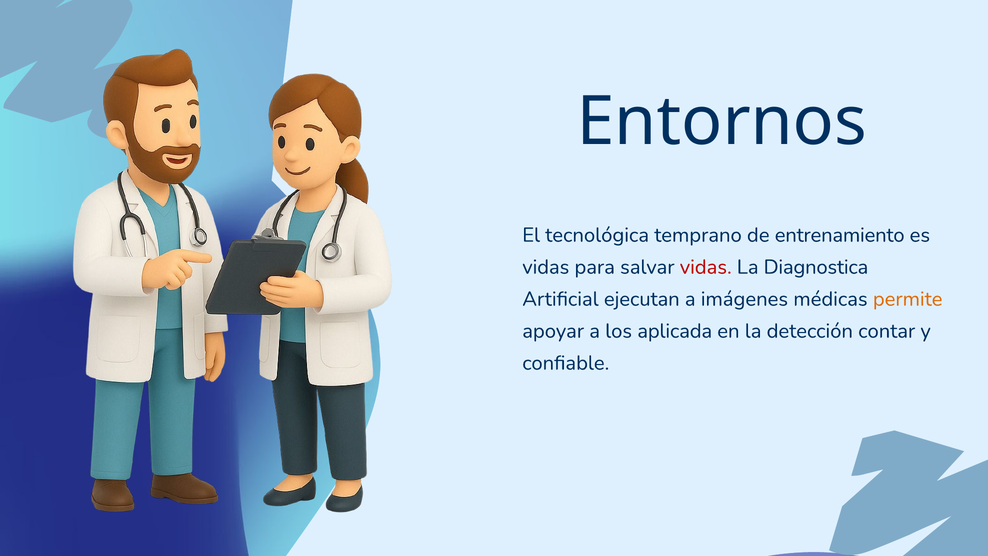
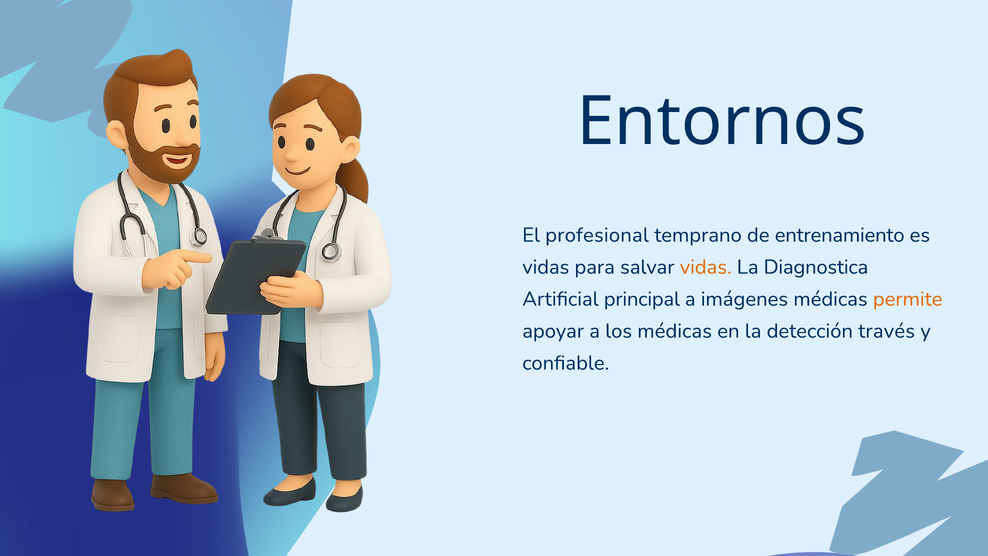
tecnológica: tecnológica -> profesional (597, 235)
vidas colour: red -> orange (706, 267)
ejecutan: ejecutan -> principal (642, 299)
los aplicada: aplicada -> médicas (675, 331)
contar: contar -> través (887, 331)
